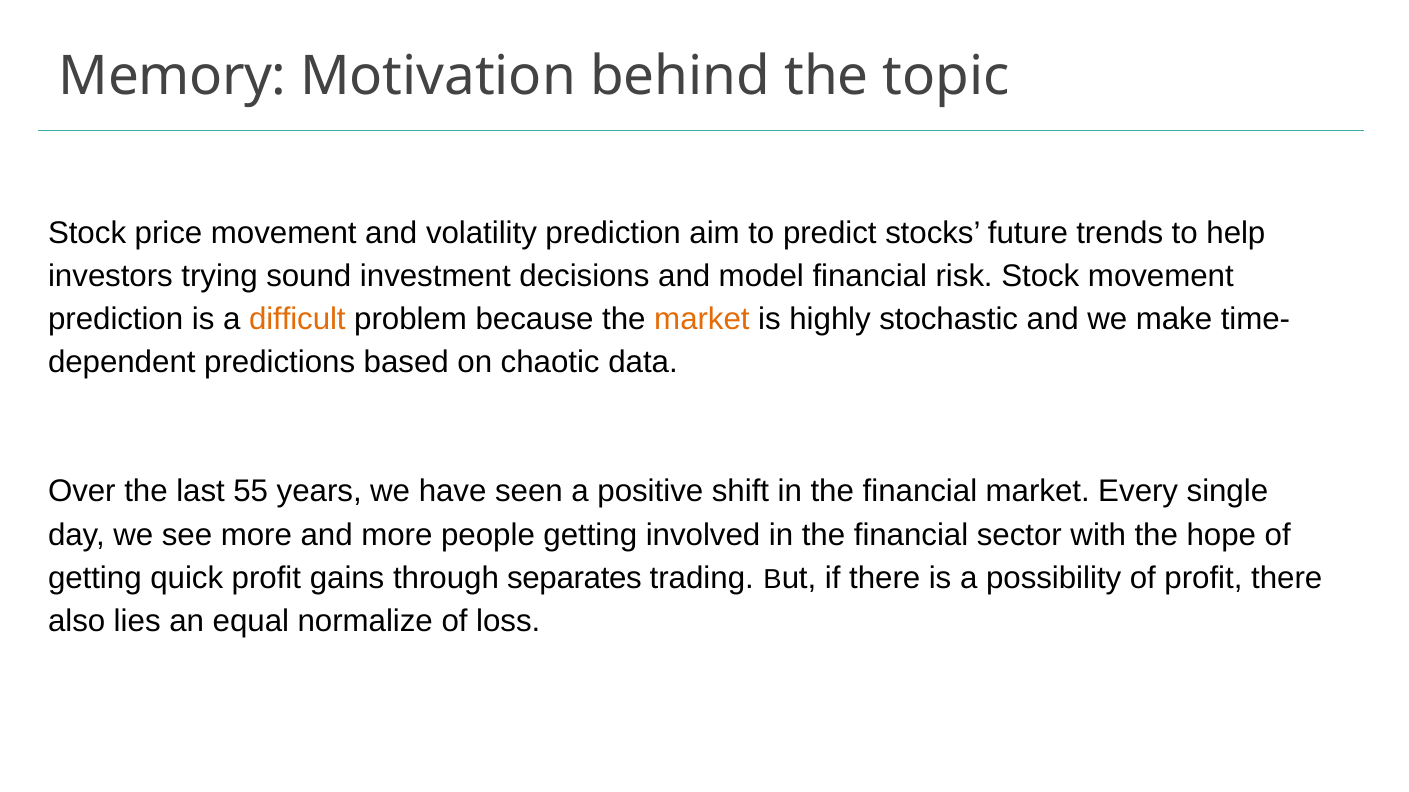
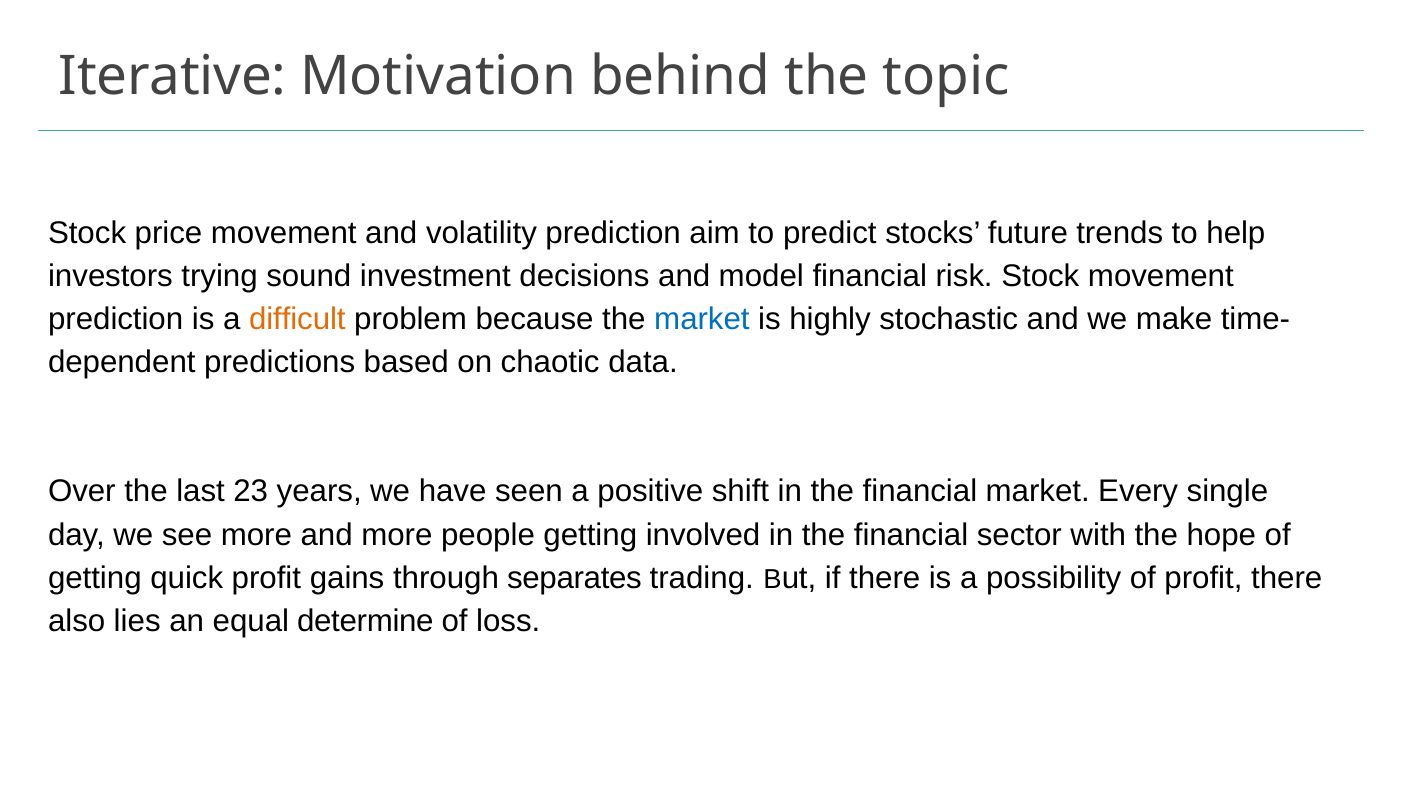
Memory: Memory -> Iterative (173, 77)
market colour: orange -> blue (702, 319)
55: 55 -> 23 (251, 492)
normalize: normalize -> determine (365, 622)
